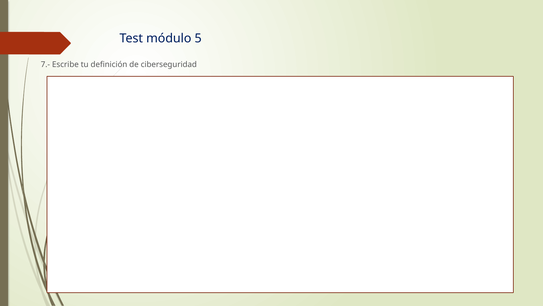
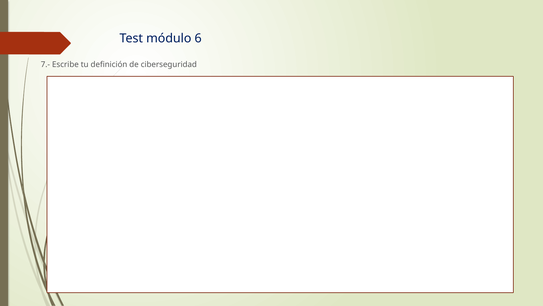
5: 5 -> 6 (198, 38)
